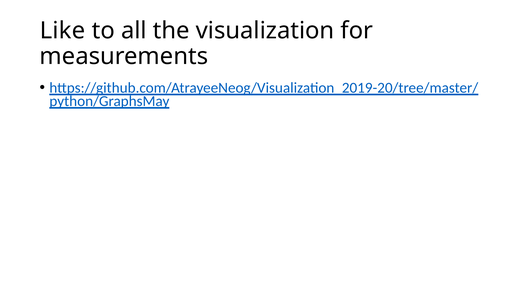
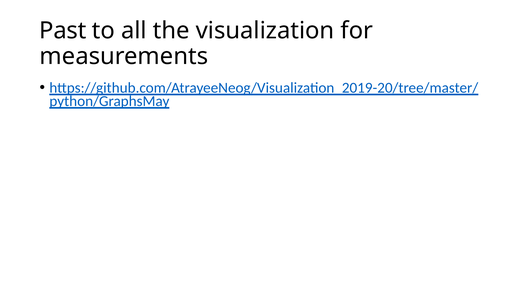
Like: Like -> Past (63, 31)
